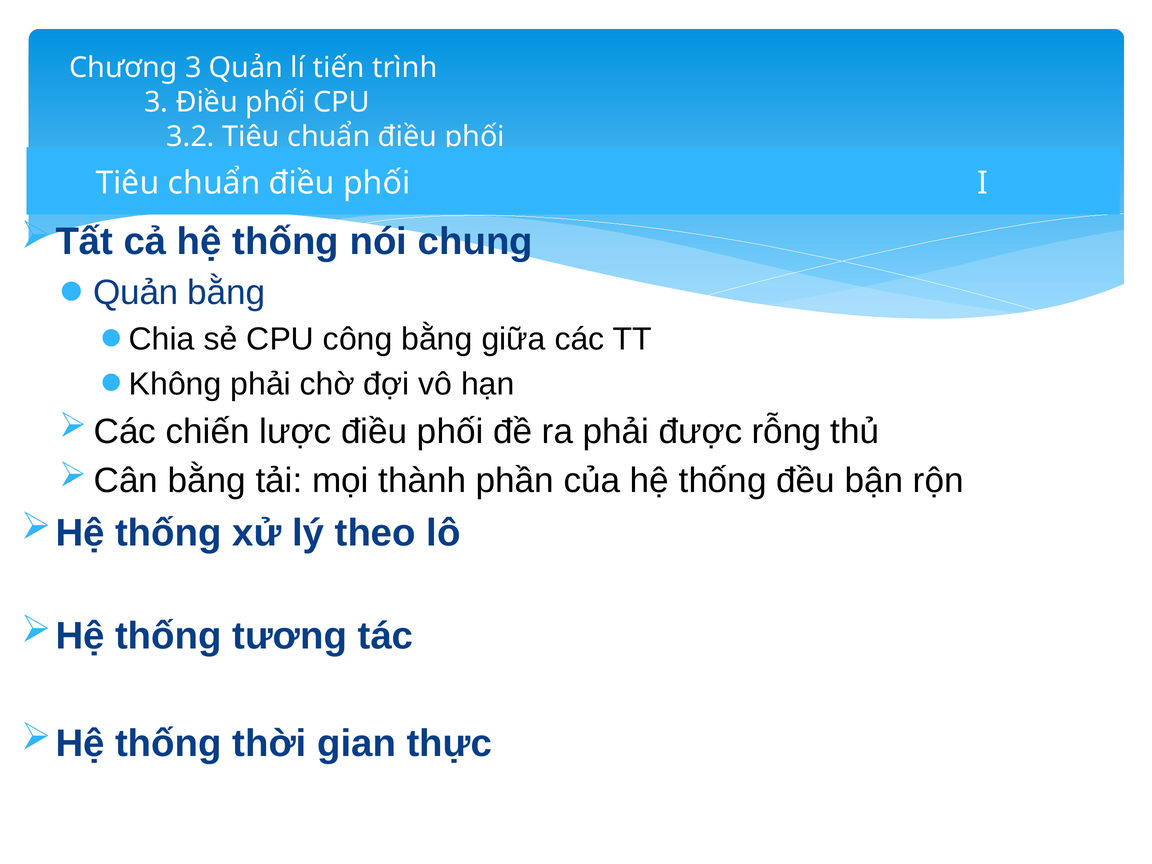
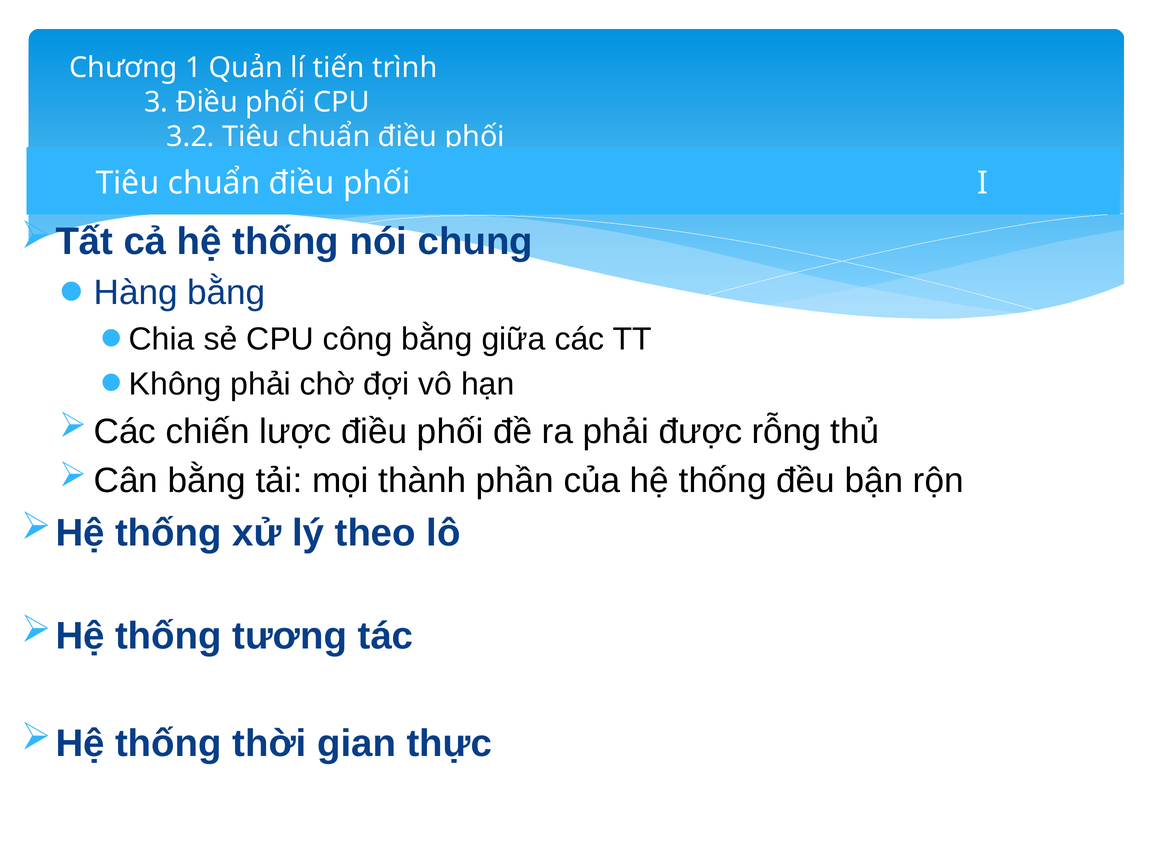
Chương 3: 3 -> 1 (193, 68)
Quản: Quản -> Hàng (136, 293)
